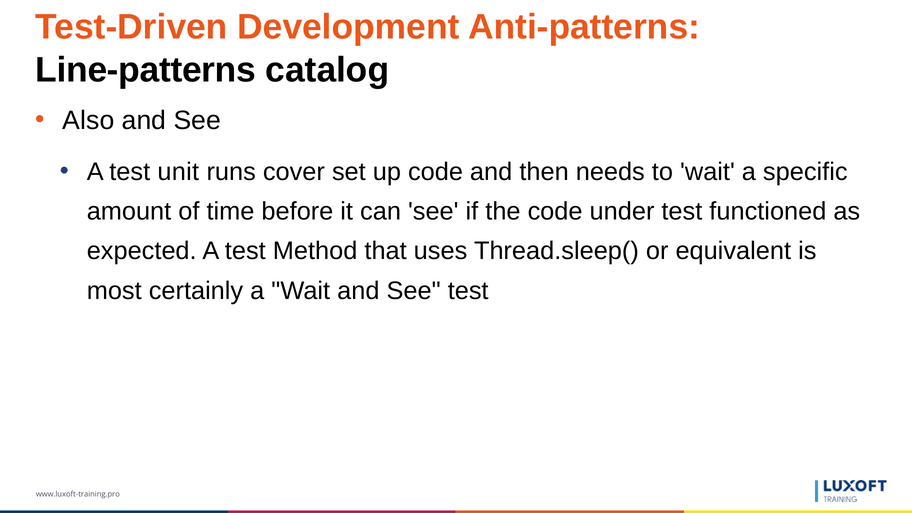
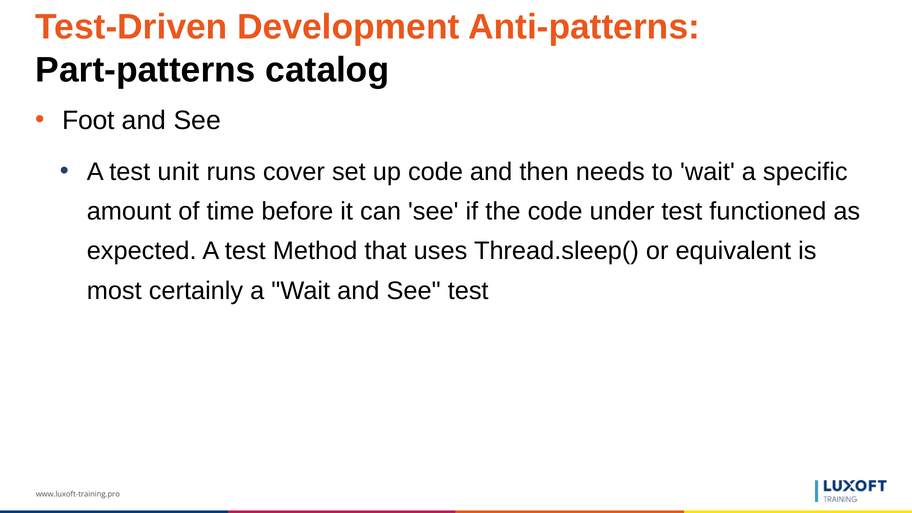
Line-patterns: Line-patterns -> Part-patterns (146, 70)
Also: Also -> Foot (89, 120)
